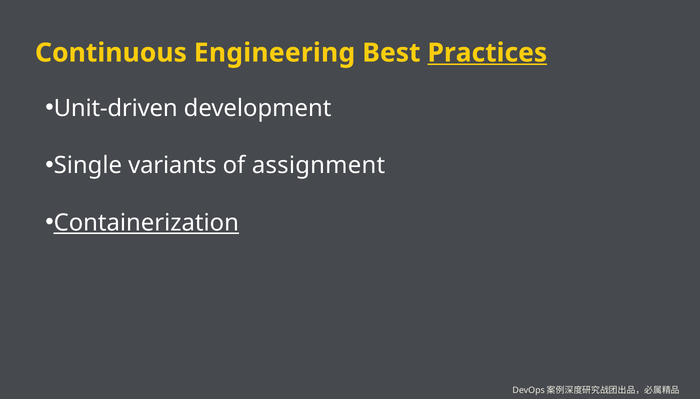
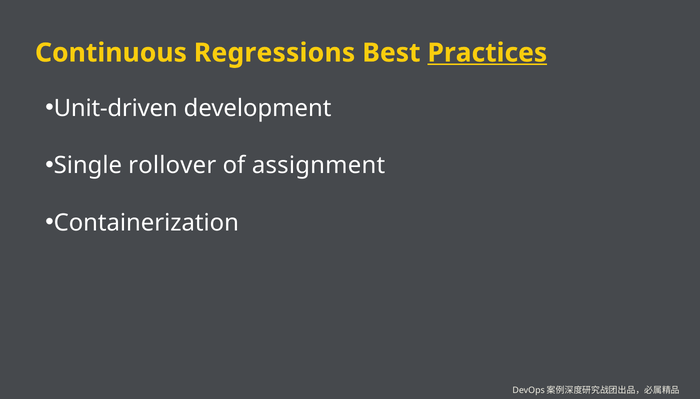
Engineering: Engineering -> Regressions (275, 53)
variants: variants -> rollover (172, 166)
Containerization underline: present -> none (146, 223)
